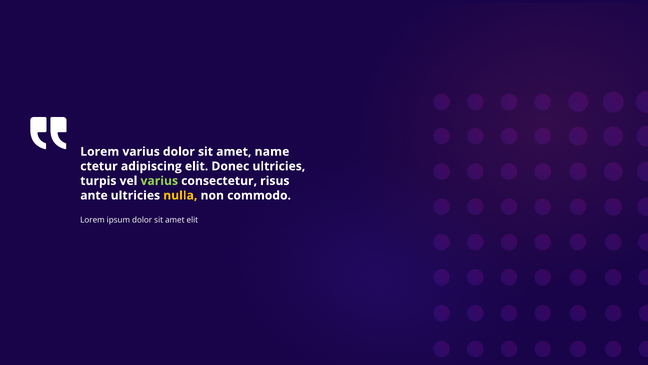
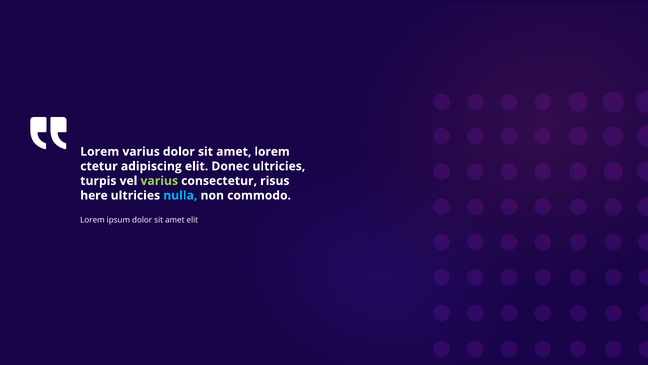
amet name: name -> lorem (272, 151)
ante: ante -> here (94, 195)
nulla colour: yellow -> light blue (180, 195)
